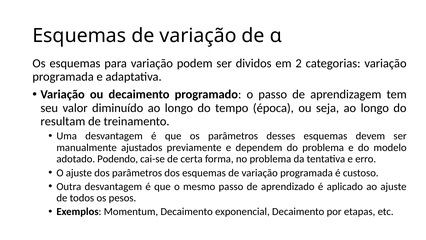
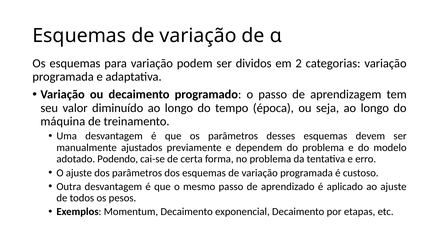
resultam: resultam -> máquina (63, 121)
